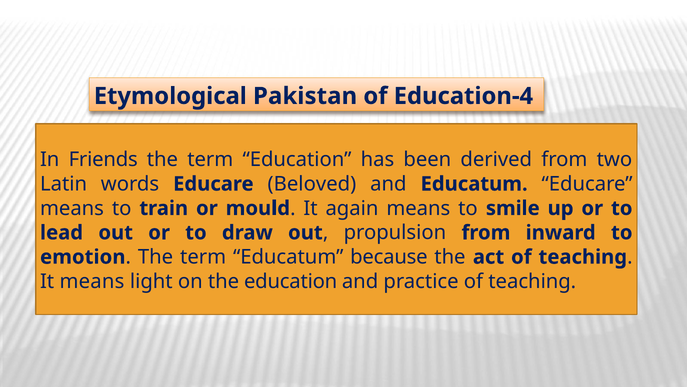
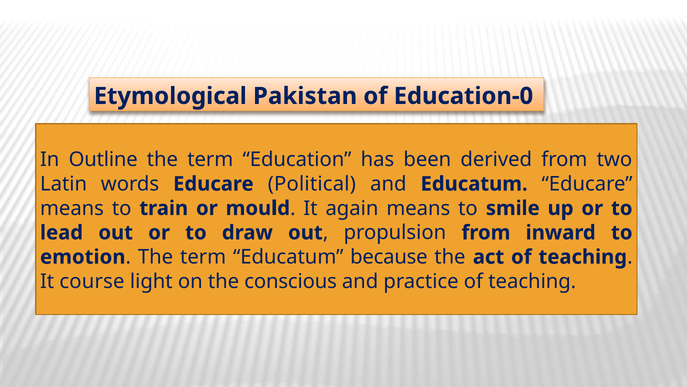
Education-4: Education-4 -> Education-0 (463, 96)
Friends: Friends -> Outline (103, 159)
Beloved: Beloved -> Political (312, 184)
It means: means -> course (92, 281)
the education: education -> conscious (291, 281)
